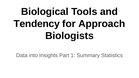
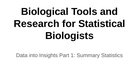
Tendency: Tendency -> Research (37, 24)
Approach: Approach -> Statistical (102, 24)
